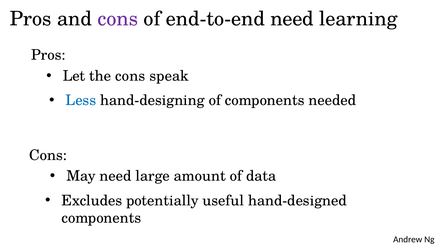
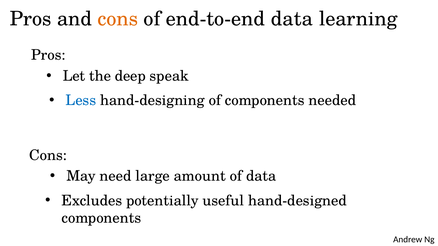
cons colour: purple -> orange (118, 19)
end-to-end need: need -> data (292, 19)
the cons: cons -> deep (130, 76)
